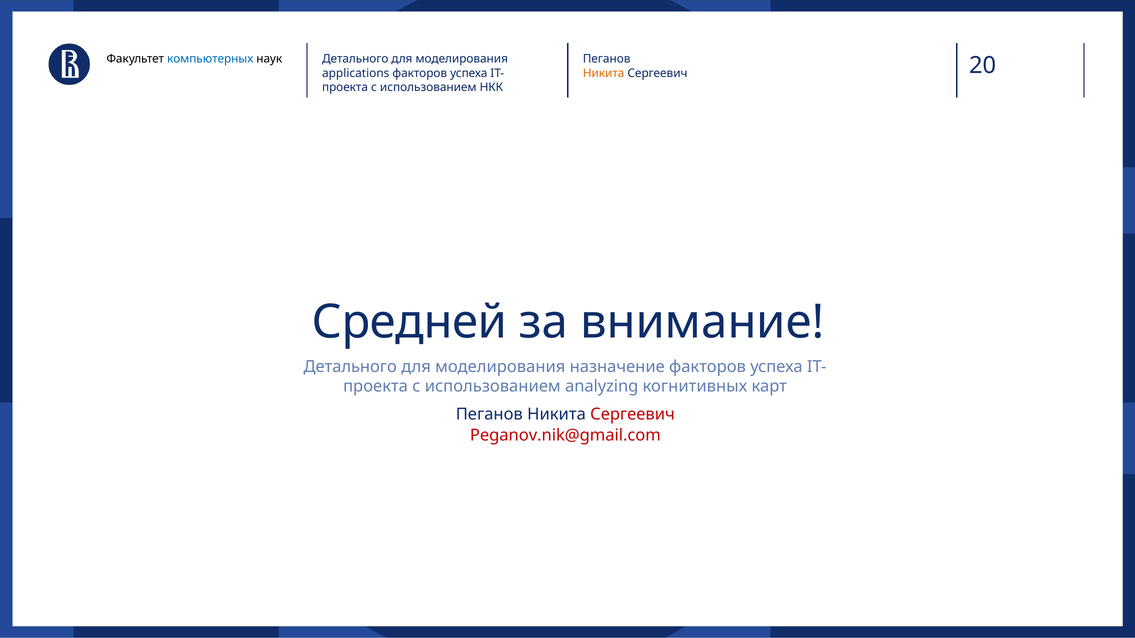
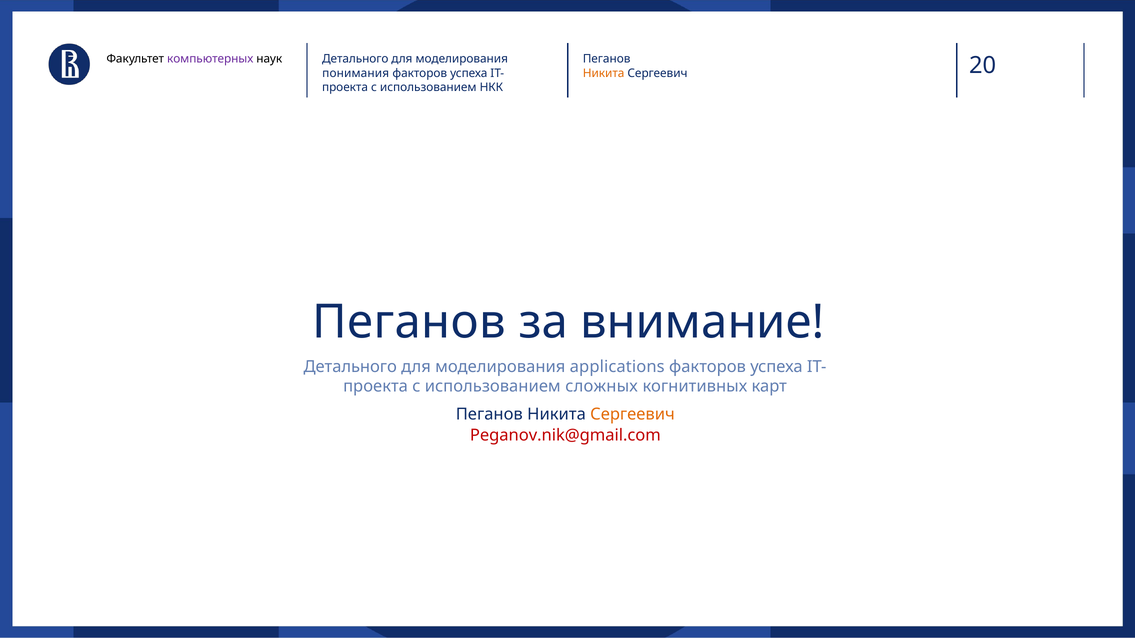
компьютерных colour: blue -> purple (210, 59)
applications: applications -> понимания (356, 73)
Средней: Средней -> Пеганов (409, 323)
назначение: назначение -> applications (617, 367)
analyzing: analyzing -> сложных (602, 387)
Сергеевич colour: red -> orange (632, 415)
